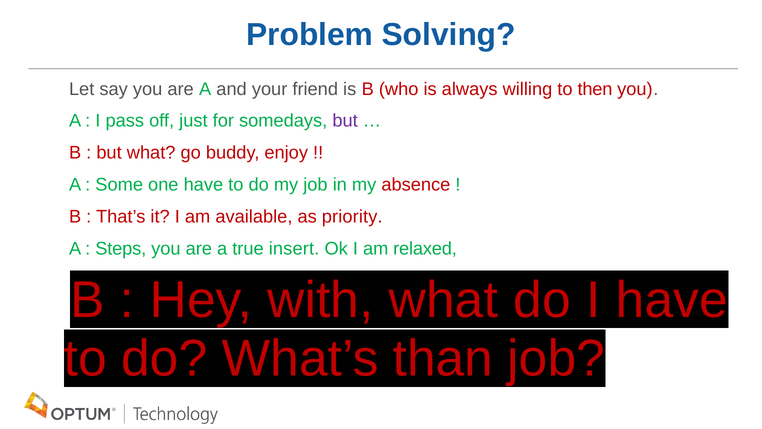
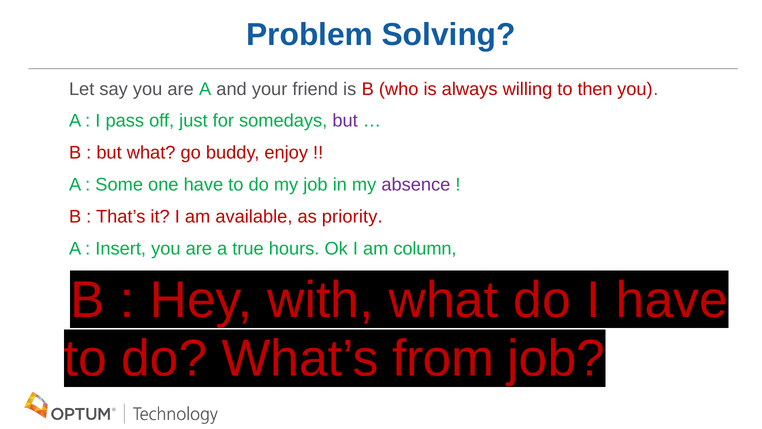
absence colour: red -> purple (416, 185)
Steps: Steps -> Insert (121, 248)
insert: insert -> hours (294, 248)
relaxed: relaxed -> column (425, 248)
than: than -> from (443, 359)
